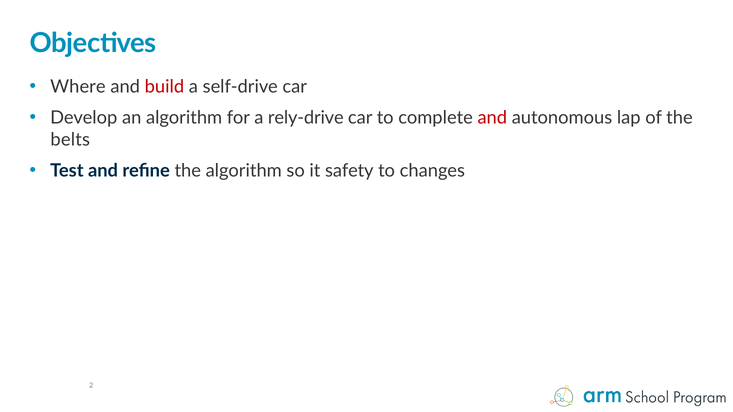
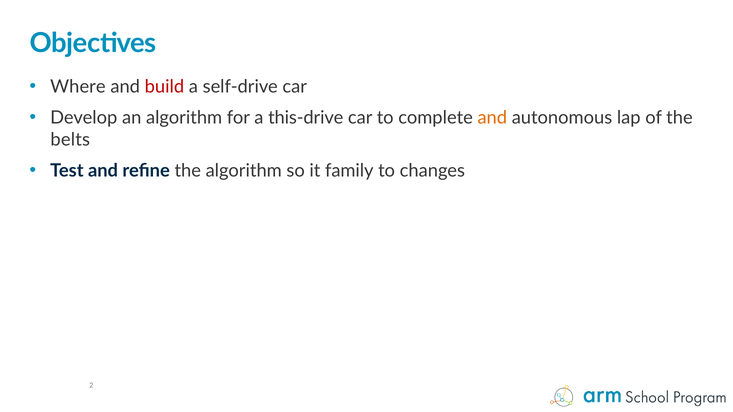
rely-drive: rely-drive -> this-drive (306, 118)
and colour: red -> orange (492, 118)
safety: safety -> family (349, 171)
